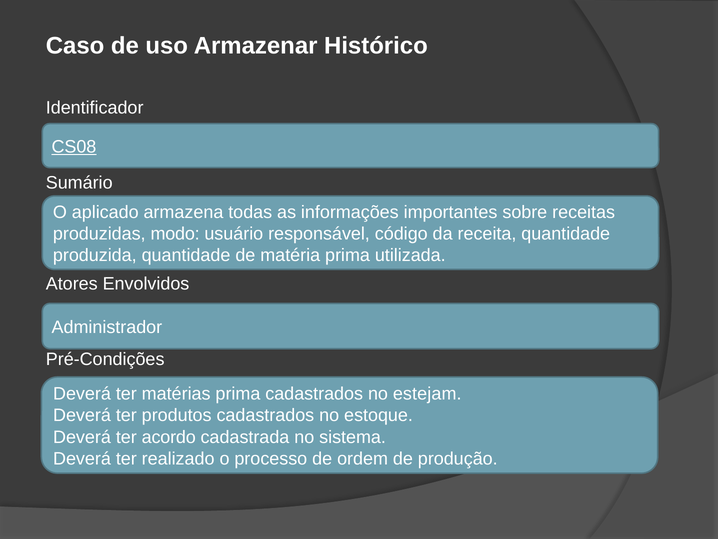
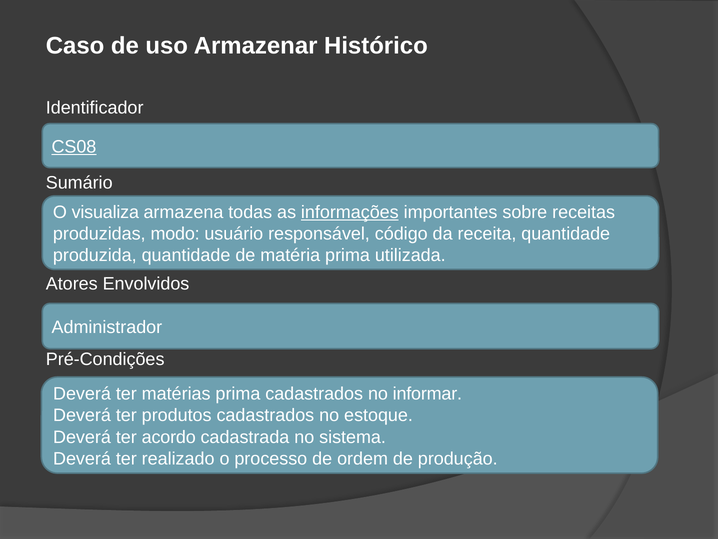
aplicado: aplicado -> visualiza (105, 212)
informações underline: none -> present (350, 212)
estejam: estejam -> informar (427, 394)
